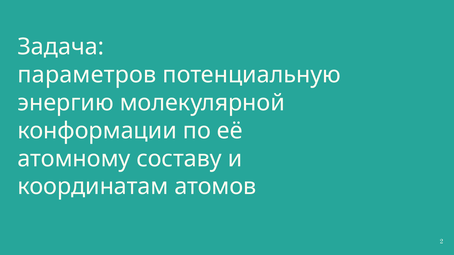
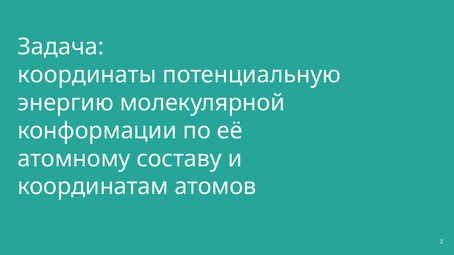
параметров: параметров -> координаты (87, 75)
